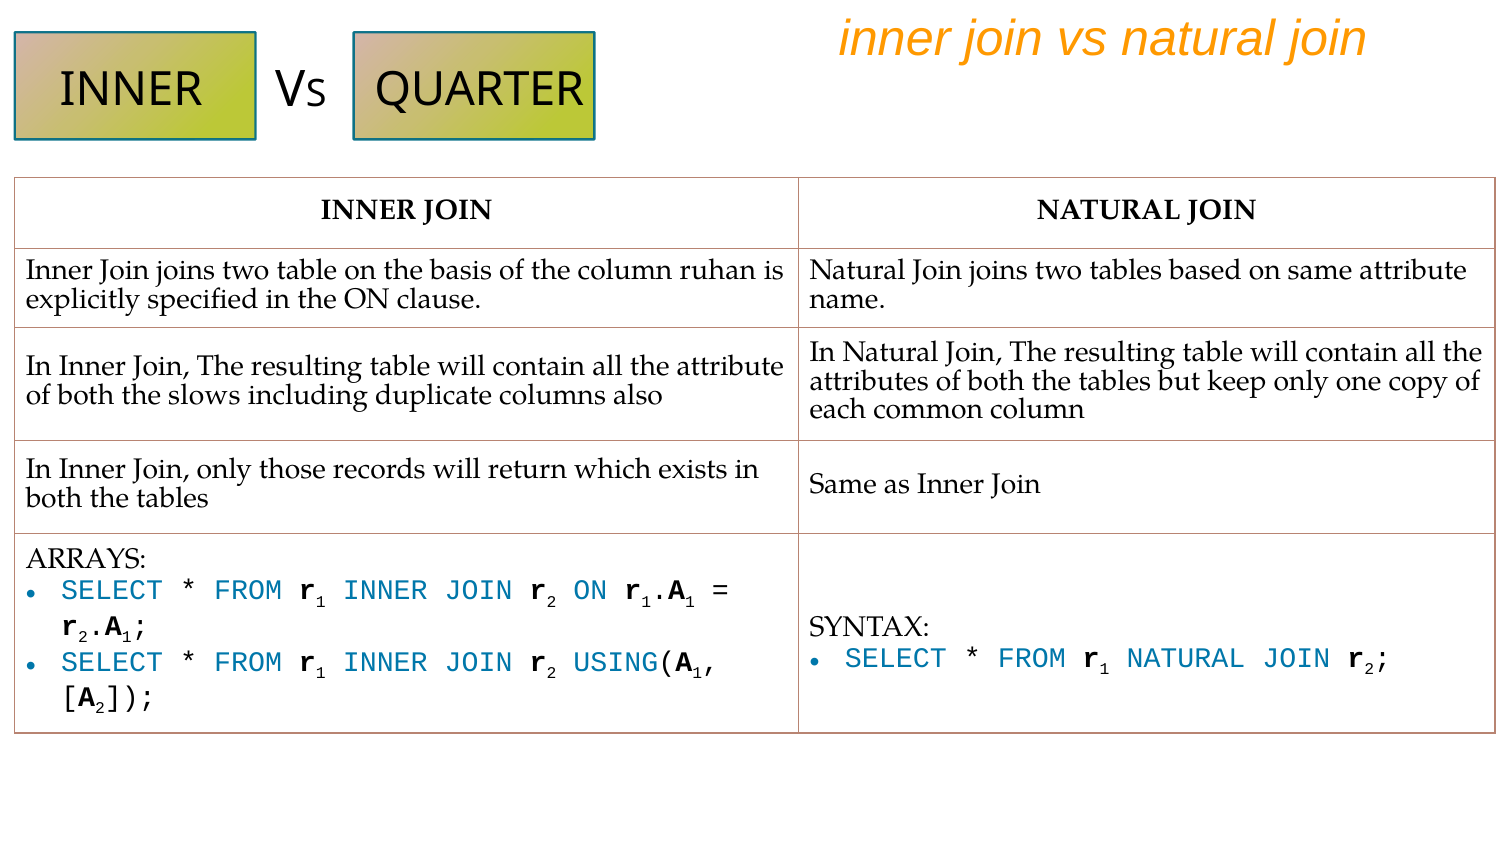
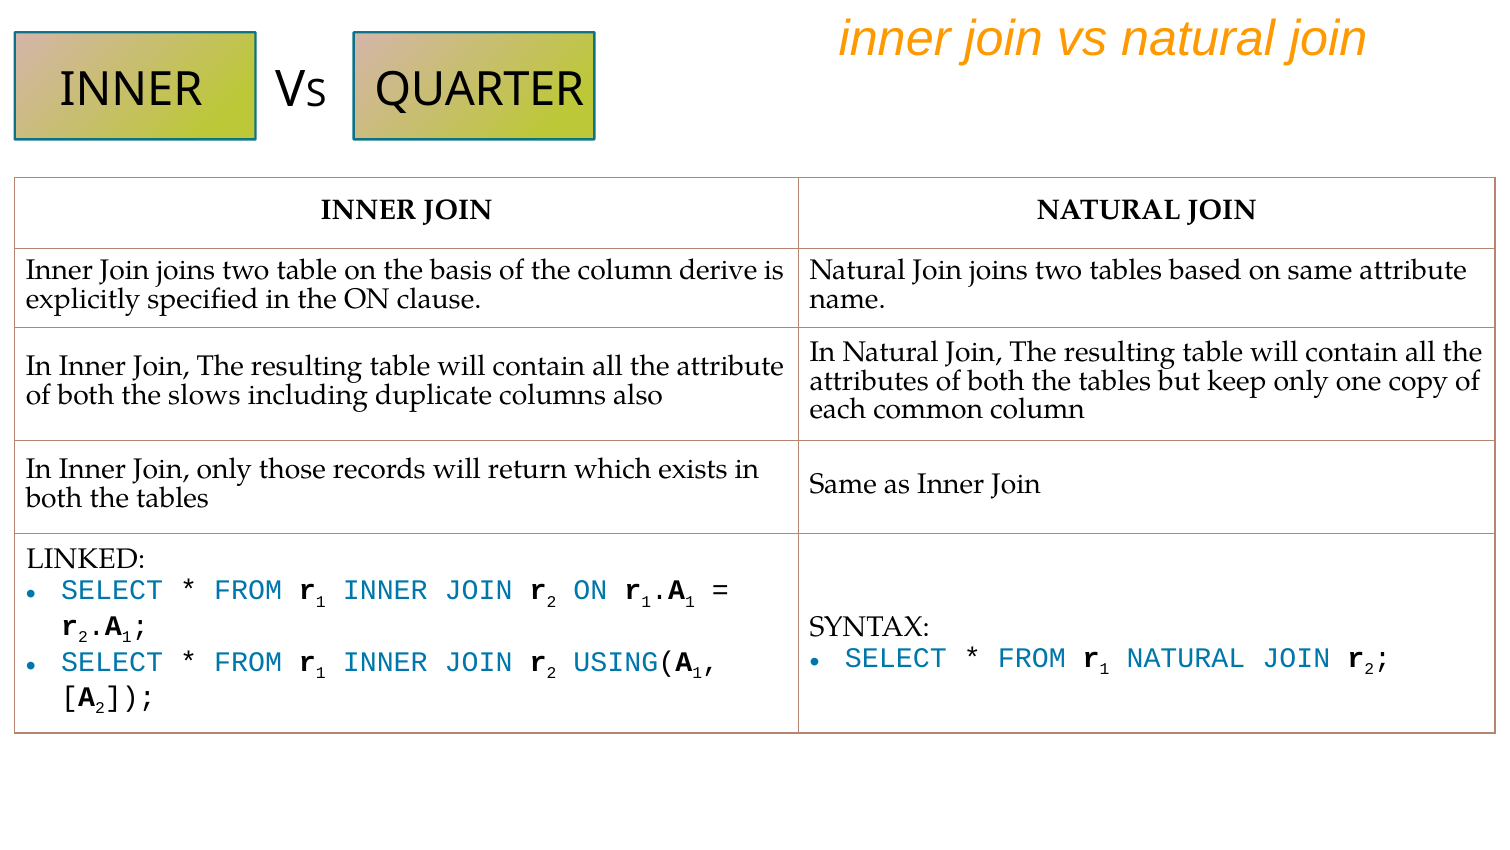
ruhan: ruhan -> derive (718, 270)
ARRAYS: ARRAYS -> LINKED (86, 559)
